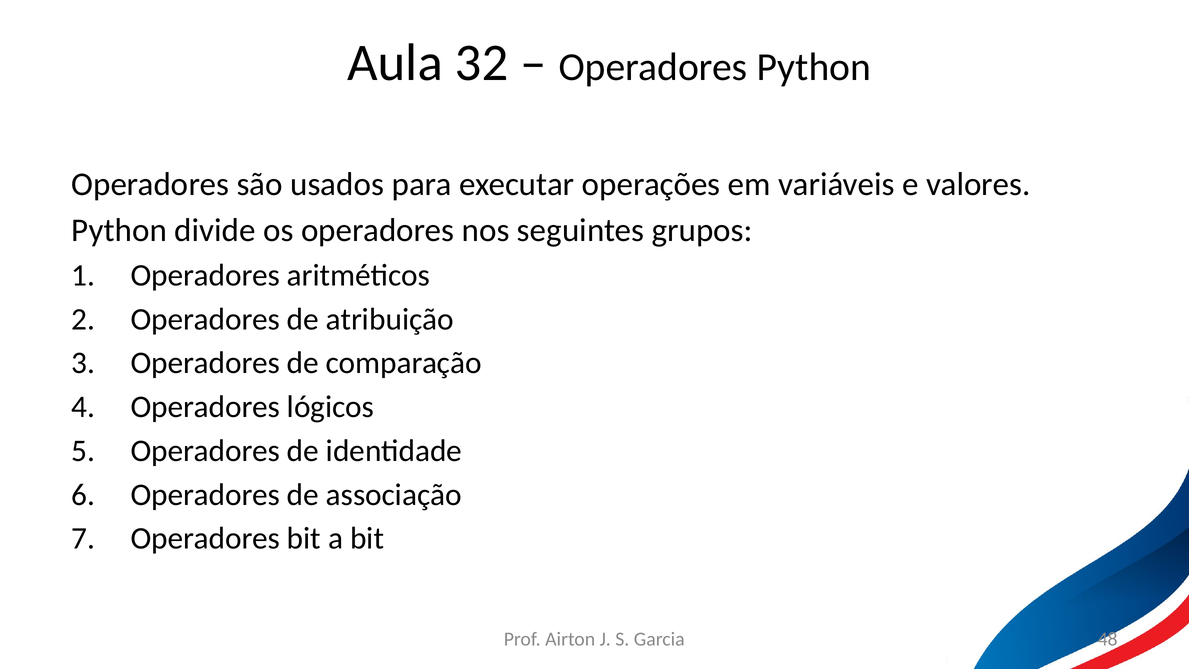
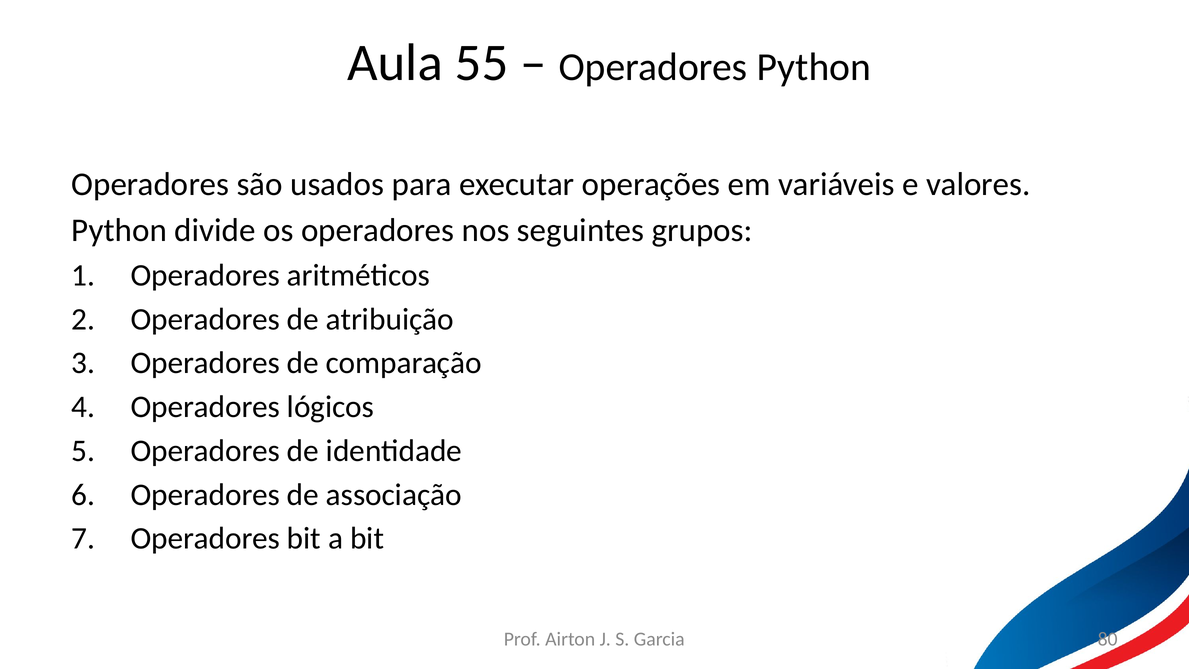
32: 32 -> 55 (482, 63)
48: 48 -> 80 (1108, 639)
